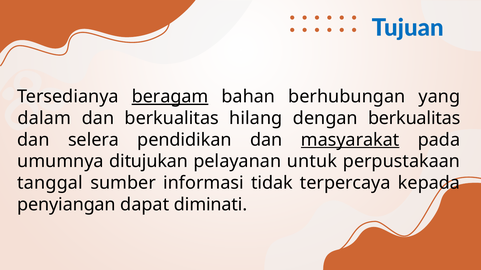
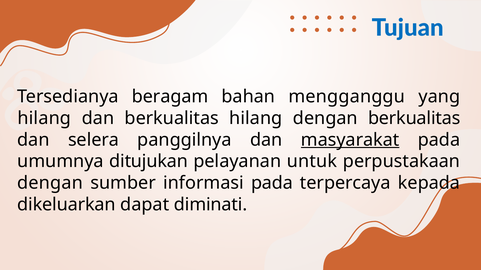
beragam underline: present -> none (170, 97)
berhubungan: berhubungan -> mengganggu (347, 97)
dalam: dalam -> hilang (44, 118)
pendidikan: pendidikan -> panggilnya (184, 140)
tanggal: tanggal -> dengan (50, 183)
informasi tidak: tidak -> pada (272, 183)
penyiangan: penyiangan -> dikeluarkan (66, 205)
